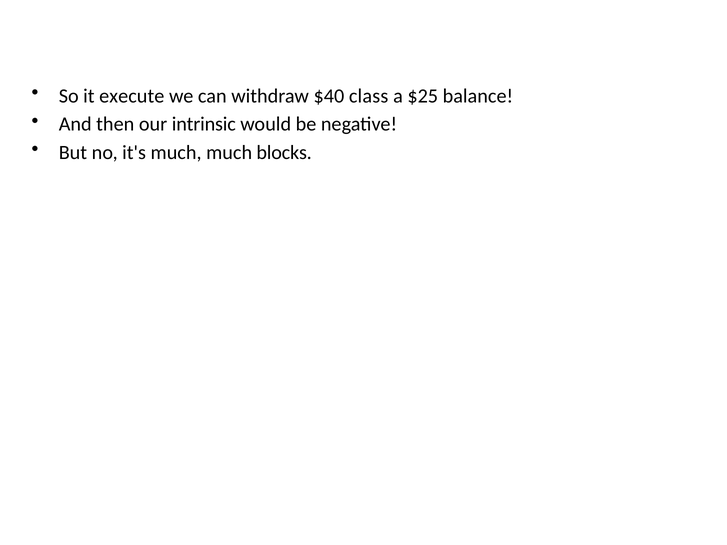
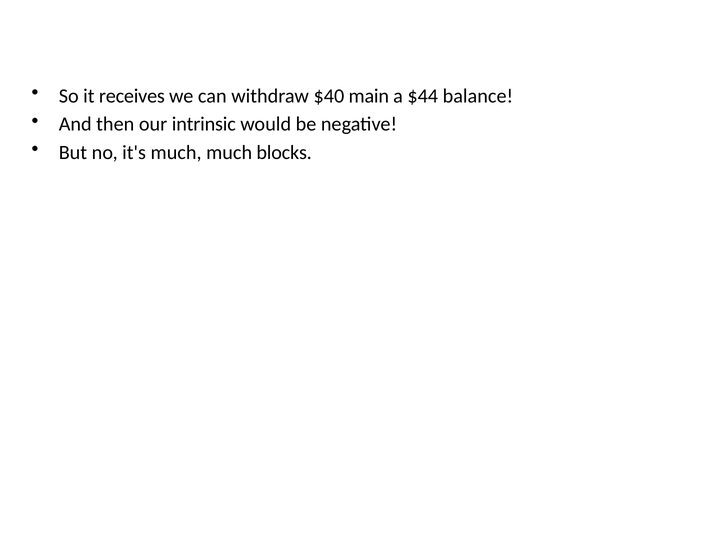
execute: execute -> receives (132, 96)
class: class -> main (369, 96)
$25: $25 -> $44 (423, 96)
